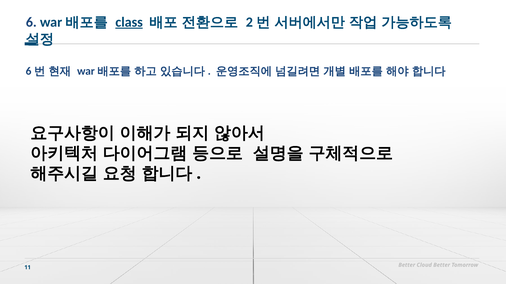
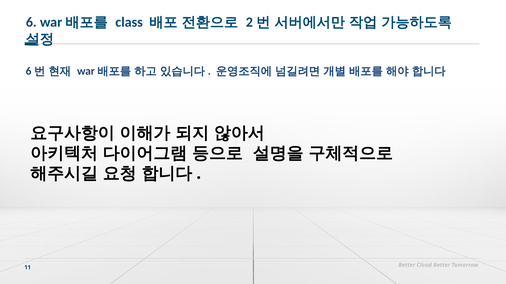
class underline: present -> none (129, 22)
